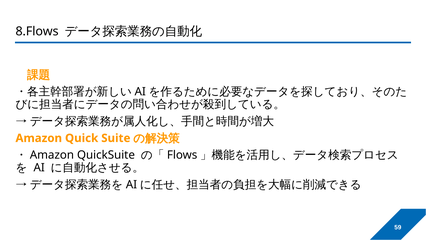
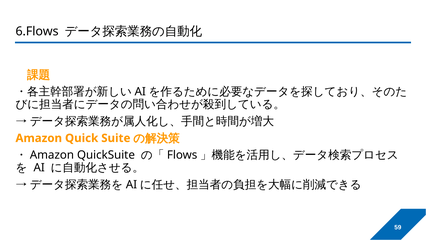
8.Flows: 8.Flows -> 6.Flows (37, 31)
